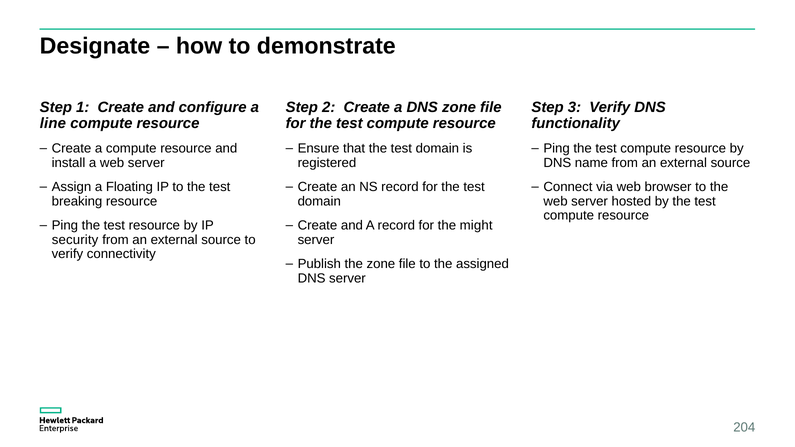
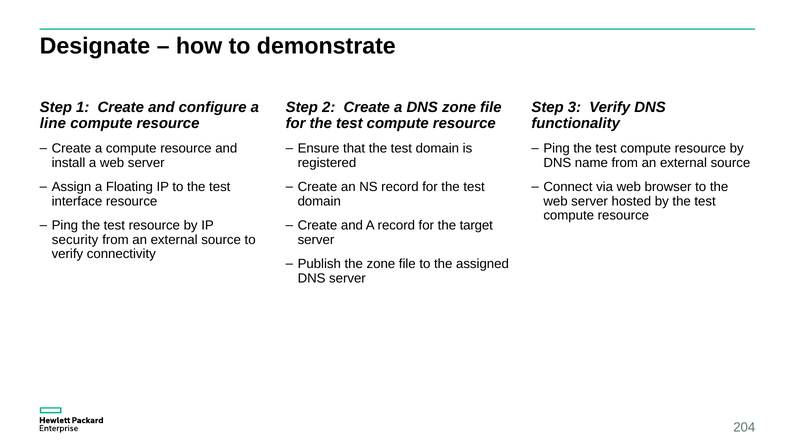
breaking: breaking -> interface (77, 201)
might: might -> target (476, 226)
